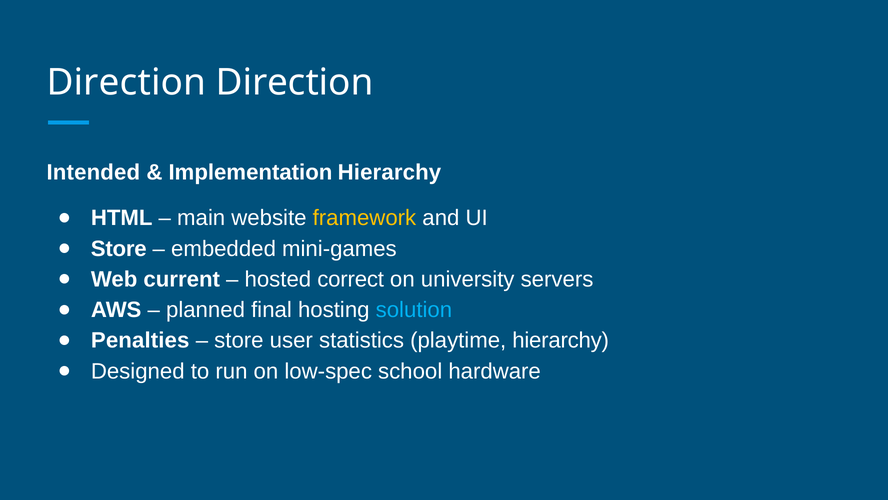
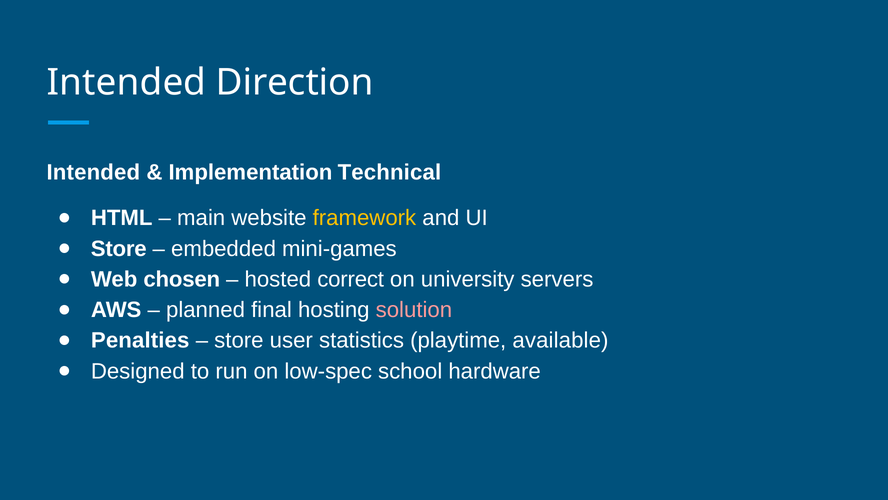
Direction: Direction -> Intended (126, 83)
Implementation Hierarchy: Hierarchy -> Technical (389, 172)
current: current -> chosen (182, 279)
solution colour: light blue -> pink (414, 310)
playtime hierarchy: hierarchy -> available (560, 340)
